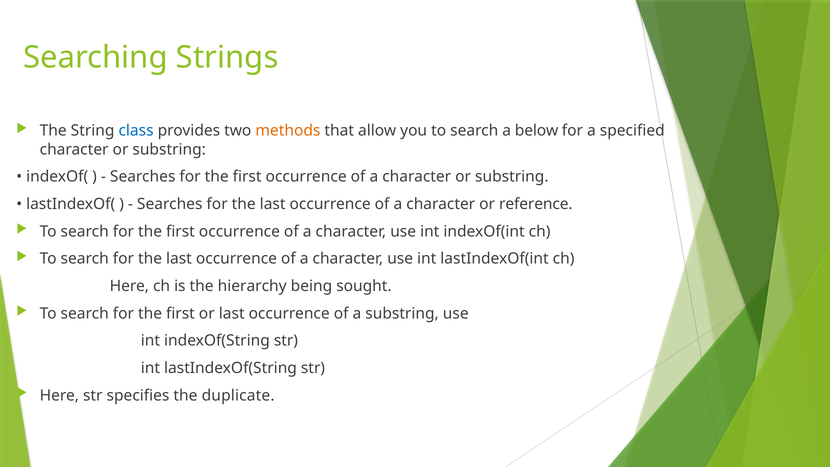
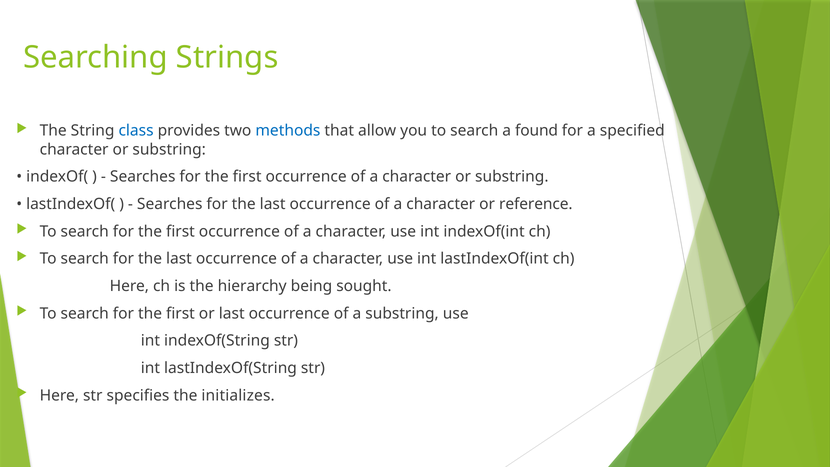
methods colour: orange -> blue (288, 131)
below: below -> found (537, 131)
duplicate: duplicate -> initializes (238, 395)
